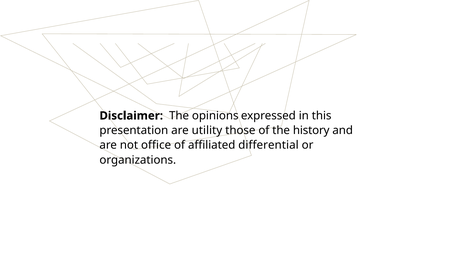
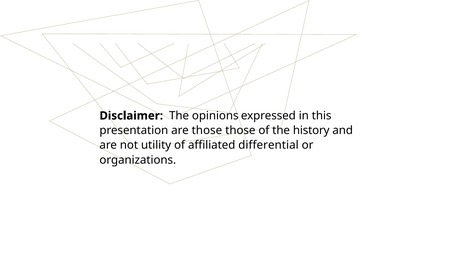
are utility: utility -> those (207, 131)
office: office -> utility (156, 145)
